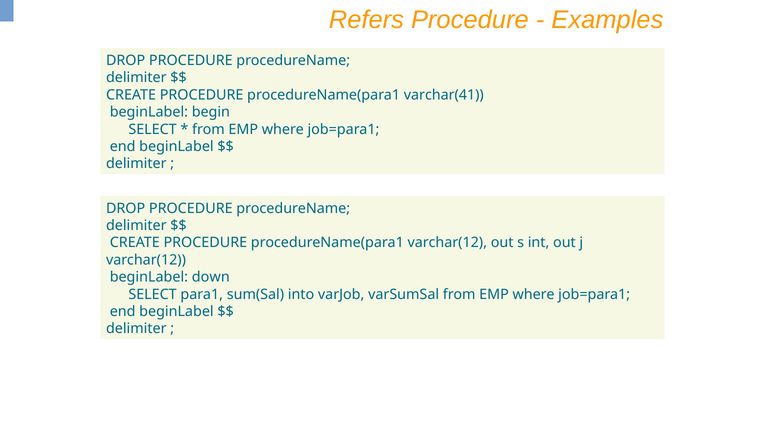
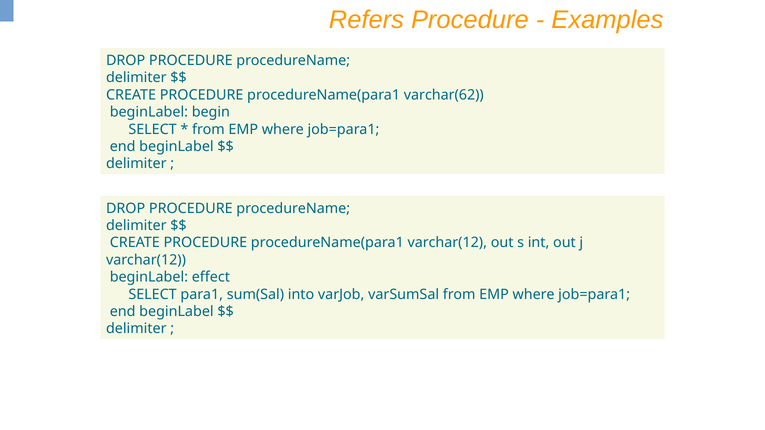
varchar(41: varchar(41 -> varchar(62 (444, 95)
down: down -> effect (211, 277)
